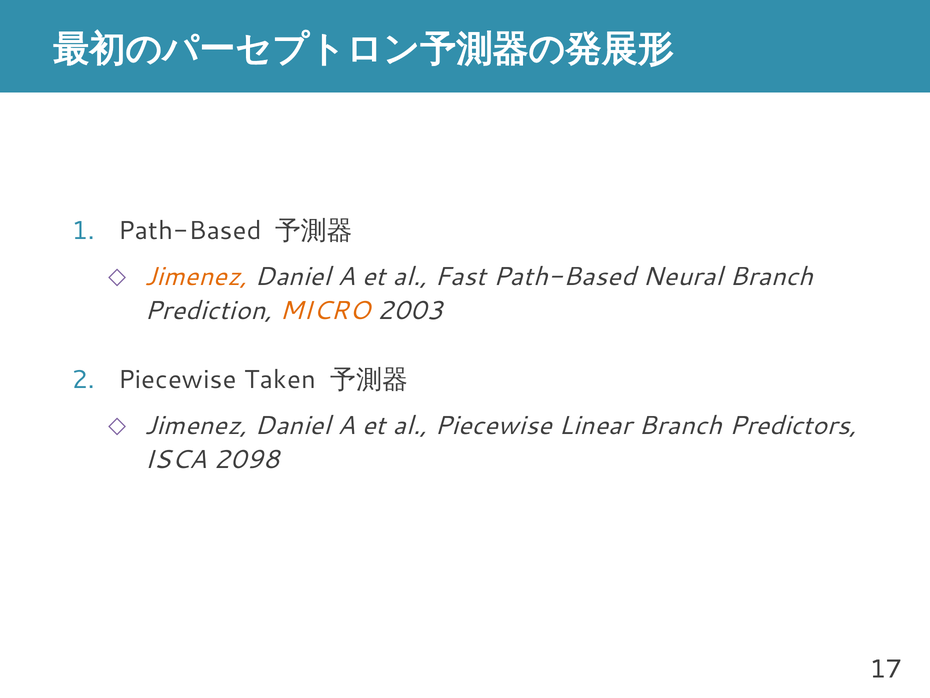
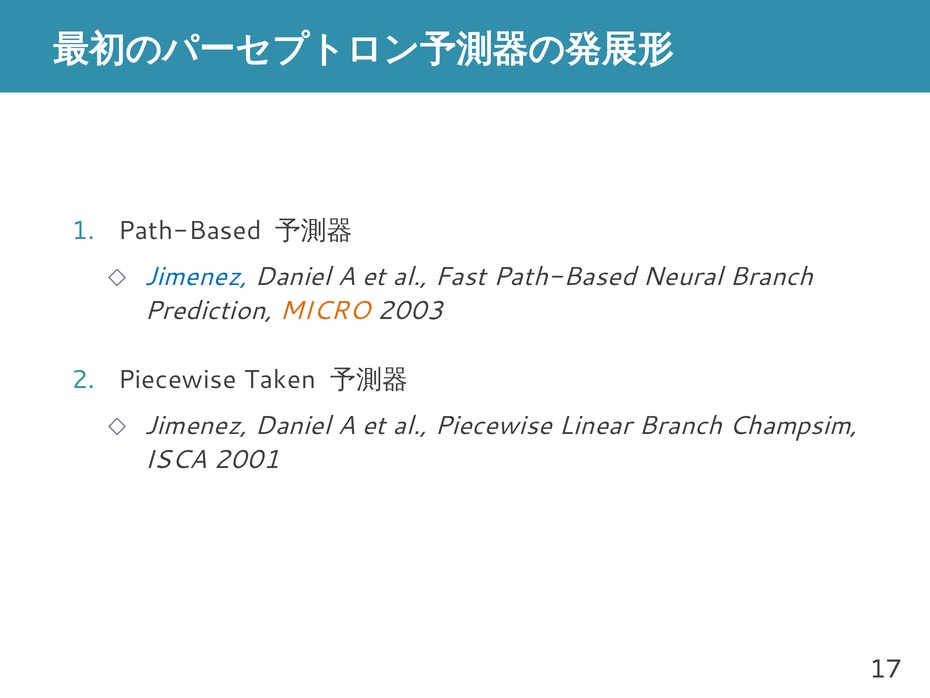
Jimenez colour: orange -> blue (196, 276)
Predictors: Predictors -> Champsim (793, 425)
2098: 2098 -> 2001 (247, 459)
